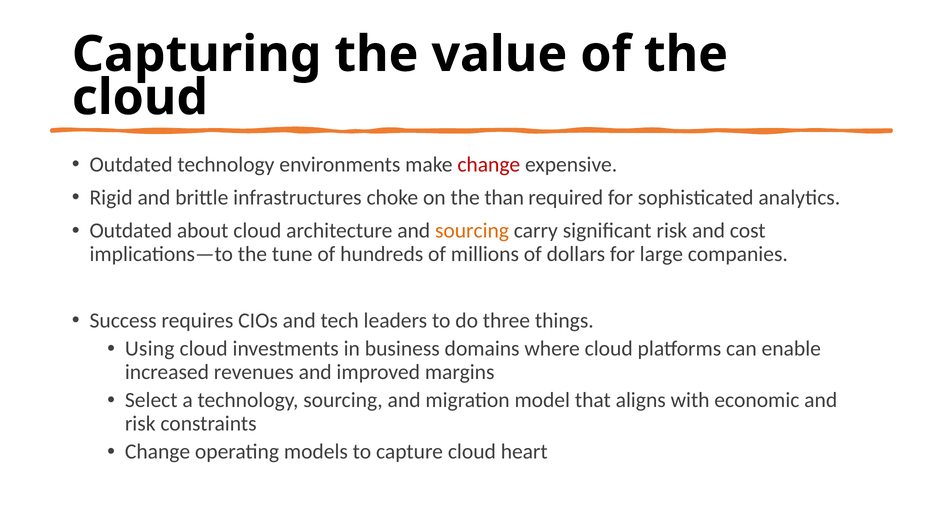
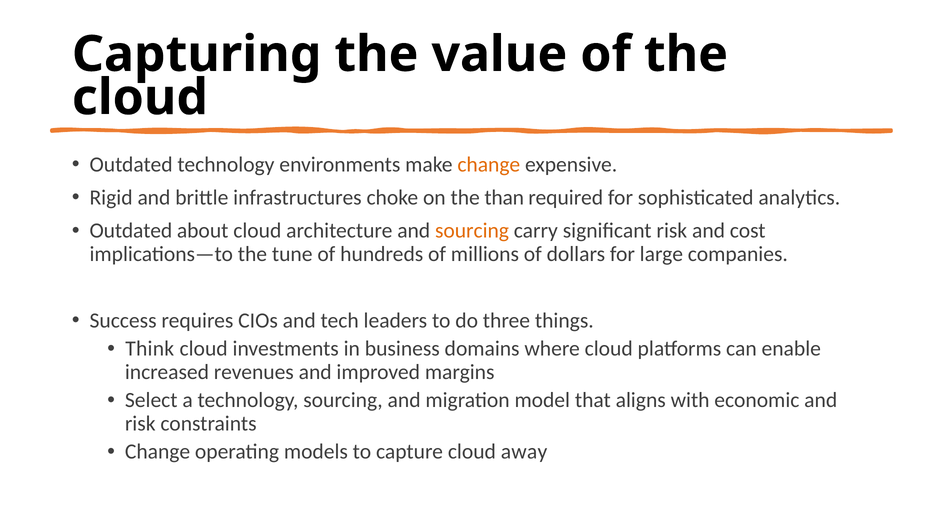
change colour: red -> orange (489, 164)
Using: Using -> Think (150, 348)
heart: heart -> away (524, 451)
